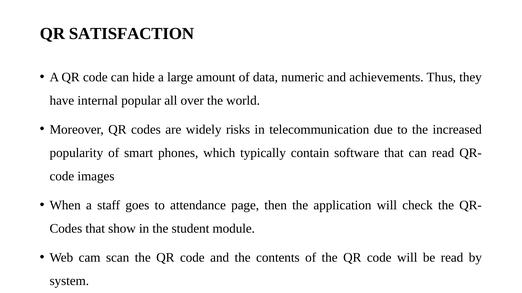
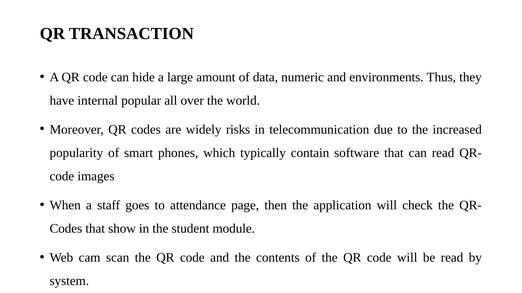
SATISFACTION: SATISFACTION -> TRANSACTION (131, 34)
achievements: achievements -> environments (386, 77)
